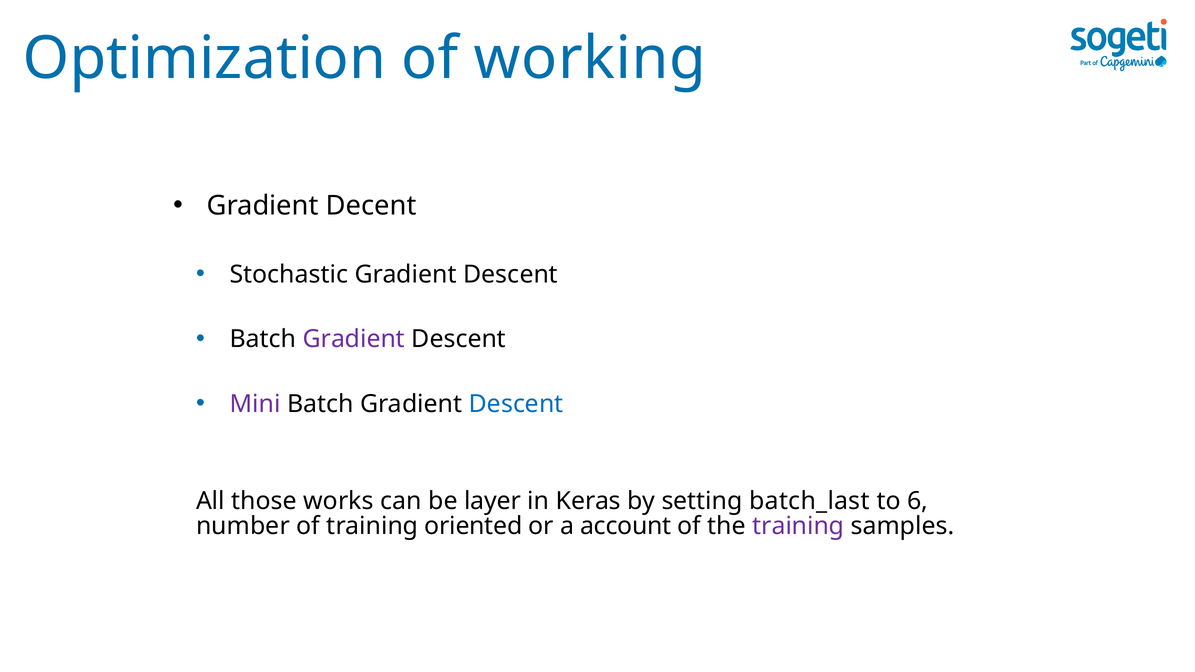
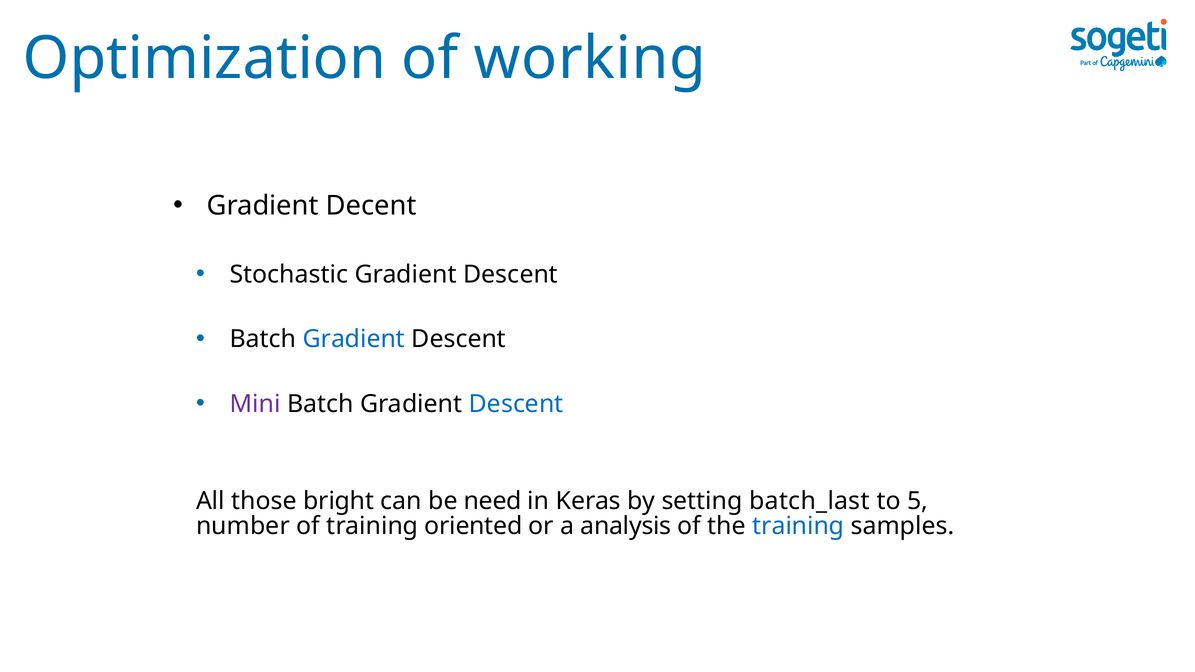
Gradient colour: purple -> blue (354, 339)
works: works -> bright (339, 501)
layer: layer -> need (493, 501)
6: 6 -> 5 (918, 501)
account: account -> analysis (626, 526)
training colour: purple -> blue (798, 526)
